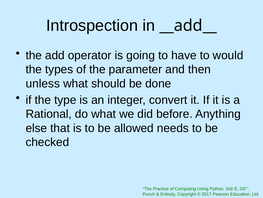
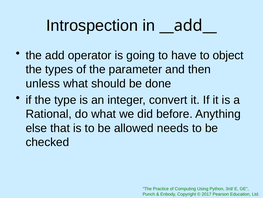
would: would -> object (228, 55)
